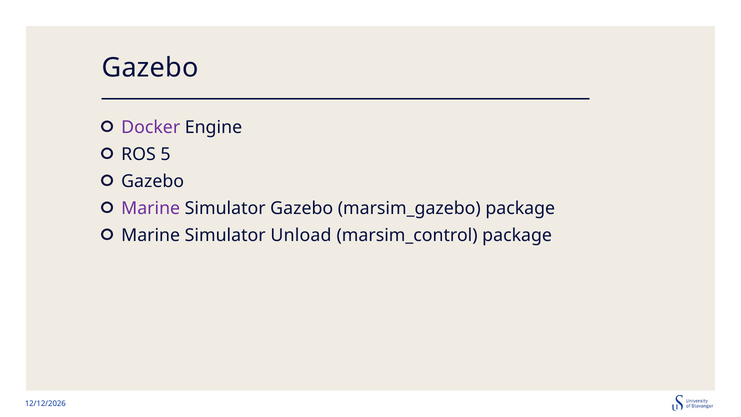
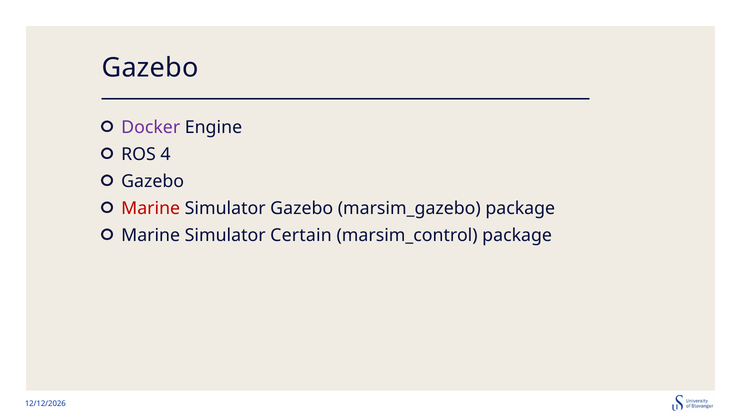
5: 5 -> 4 (165, 154)
Marine colour: purple -> red (151, 208)
Unload: Unload -> Certain (301, 235)
